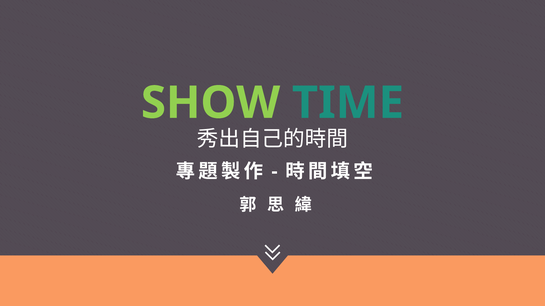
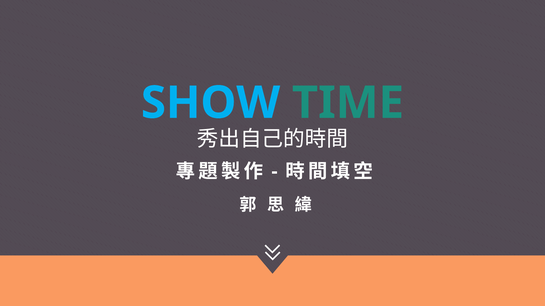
SHOW colour: light green -> light blue (211, 103)
